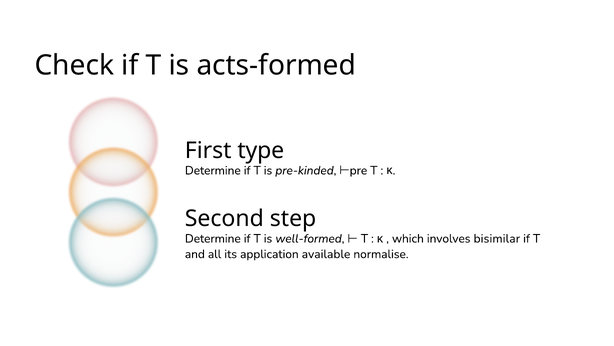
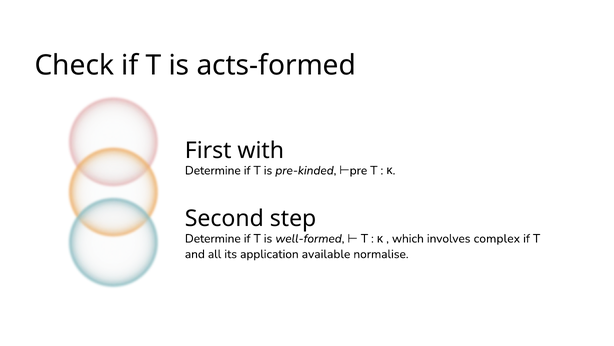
type: type -> with (261, 150)
bisimilar: bisimilar -> complex (497, 238)
